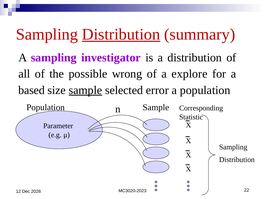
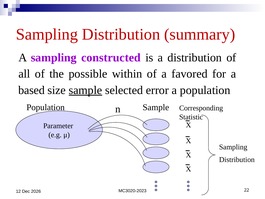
Distribution underline: present -> none (121, 34)
investigator: investigator -> constructed (111, 58)
wrong: wrong -> within (127, 74)
explore: explore -> favored (190, 74)
